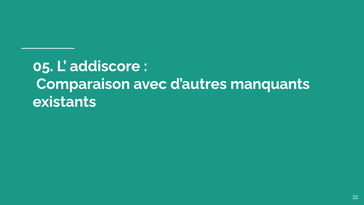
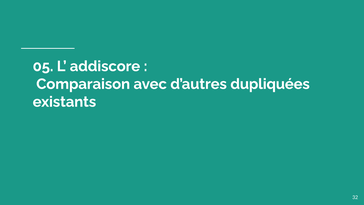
manquants: manquants -> dupliquées (270, 84)
